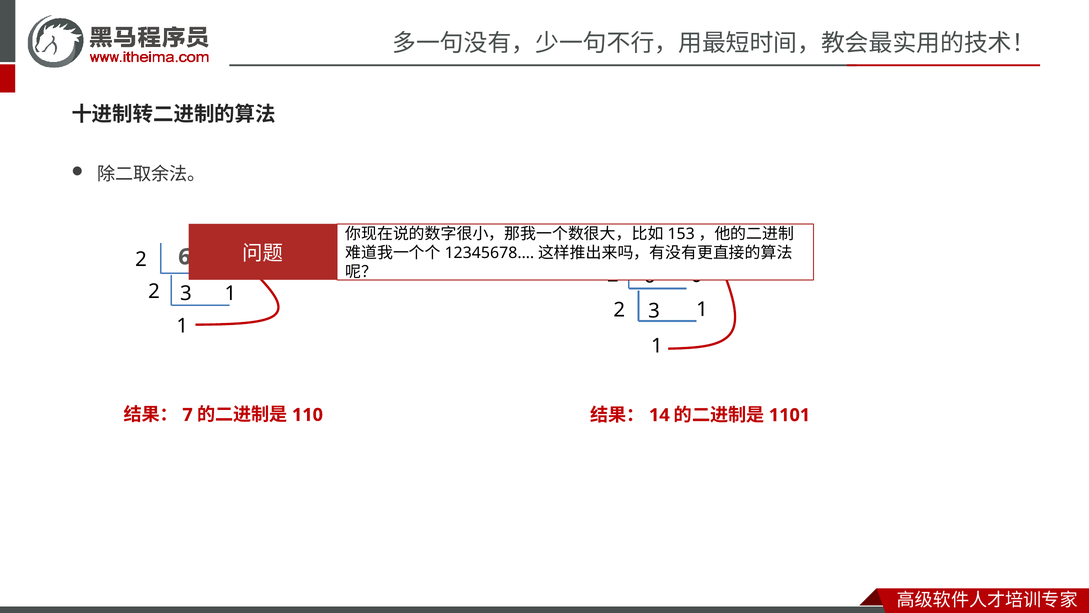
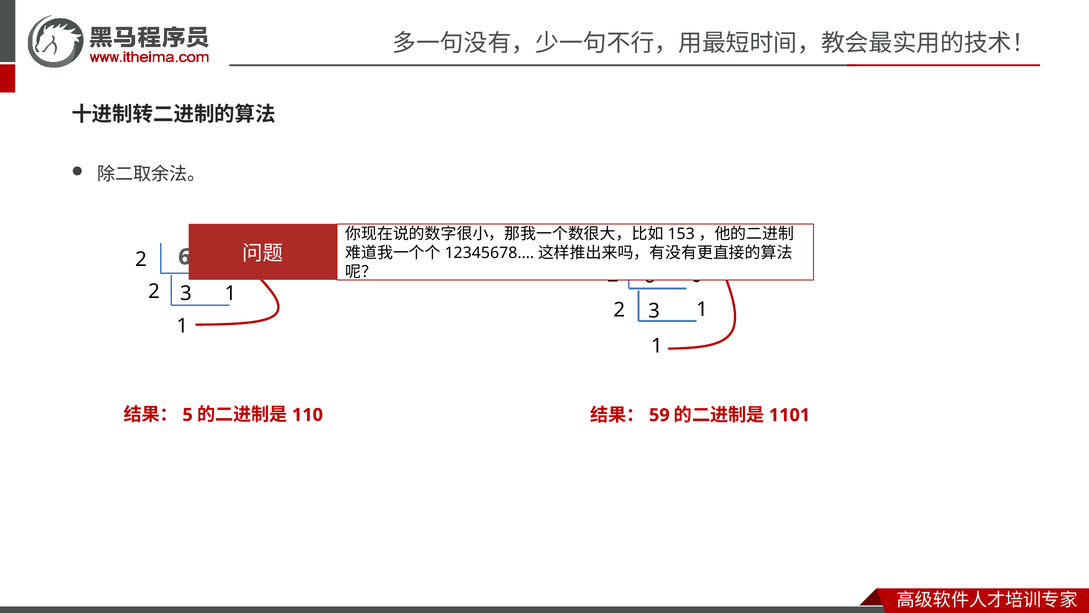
7: 7 -> 5 (188, 415)
14: 14 -> 59 (659, 415)
